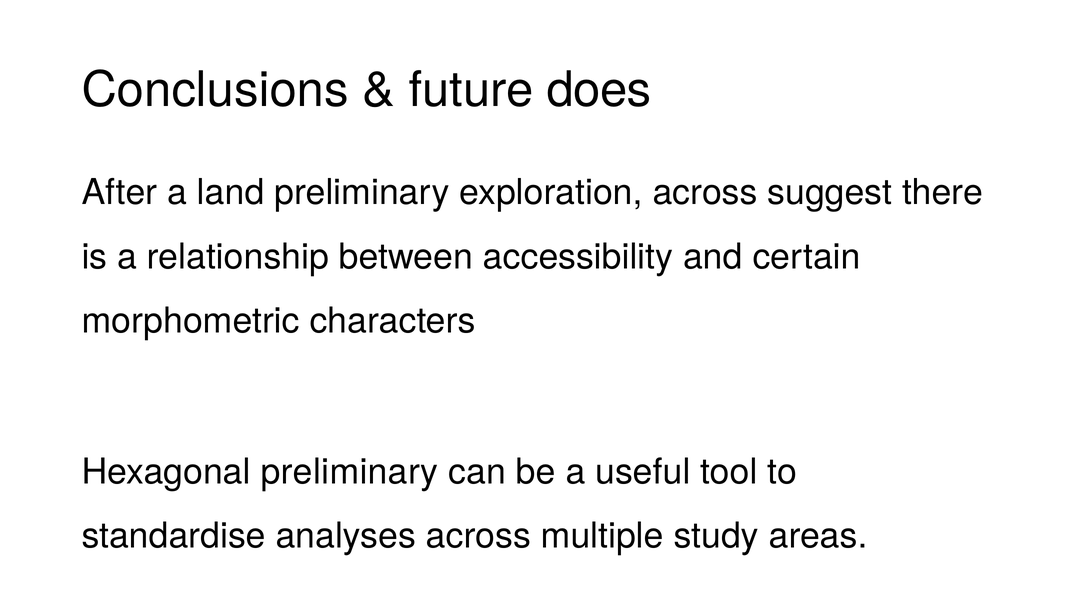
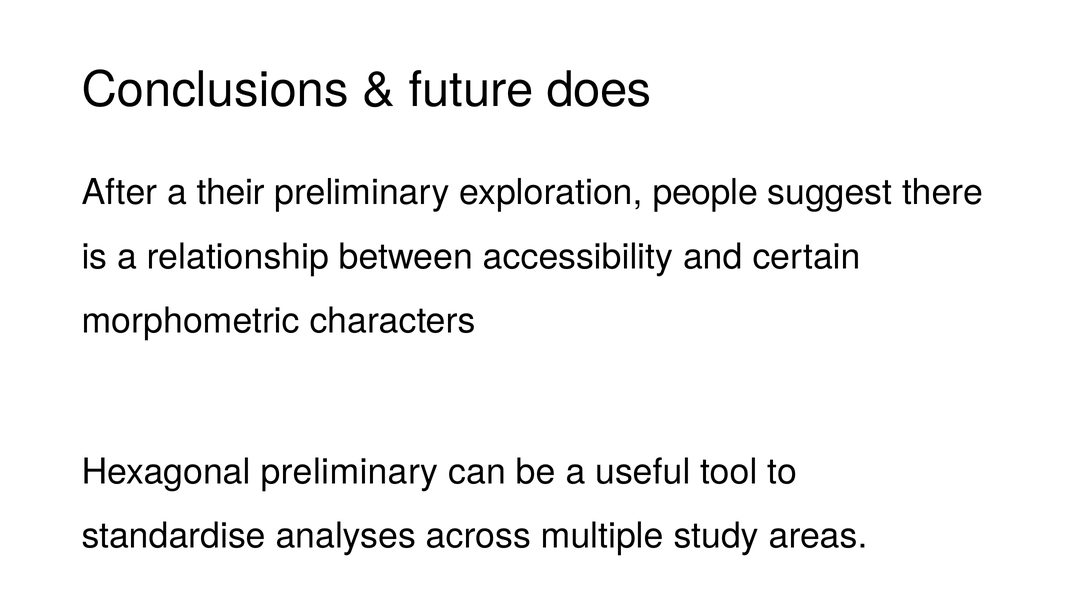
land: land -> their (231, 193)
exploration across: across -> people (705, 193)
